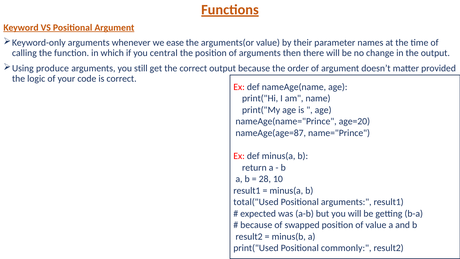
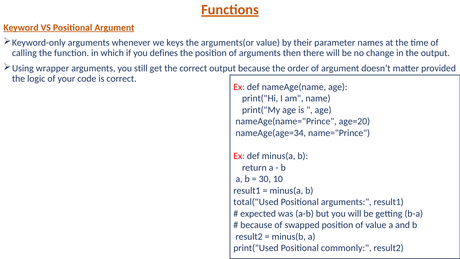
ease: ease -> keys (175, 43)
central: central -> defines (164, 53)
produce: produce -> wrapper (52, 68)
nameAge(age=87: nameAge(age=87 -> nameAge(age=34 (271, 133)
28: 28 -> 30 (265, 179)
